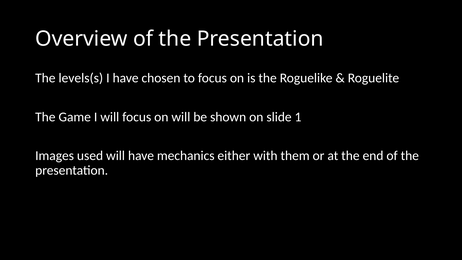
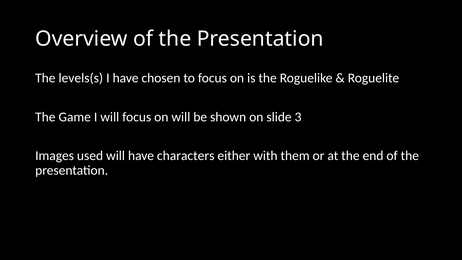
1: 1 -> 3 (298, 117)
mechanics: mechanics -> characters (186, 156)
